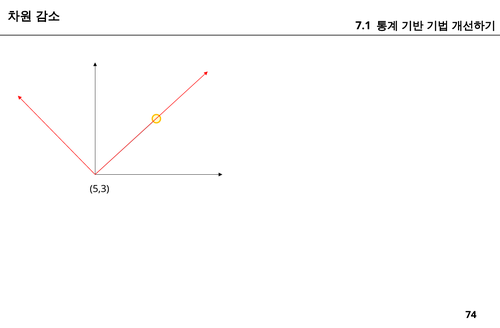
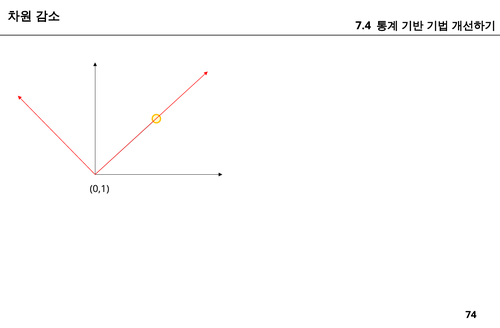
7.1: 7.1 -> 7.4 (363, 26)
5,3: 5,3 -> 0,1 (100, 189)
